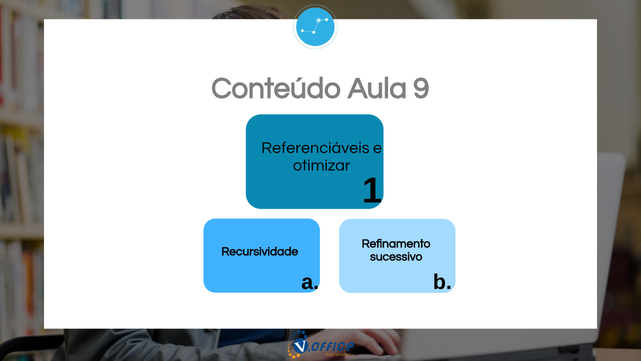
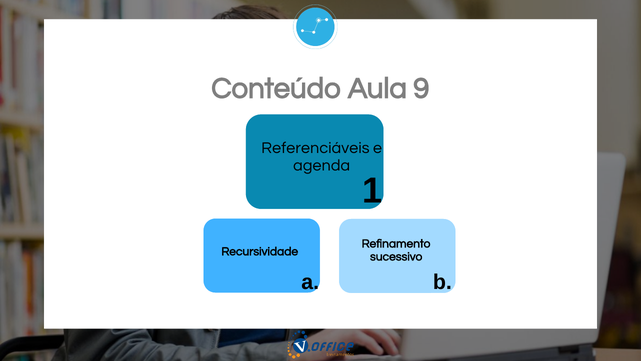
otimizar: otimizar -> agenda (322, 165)
